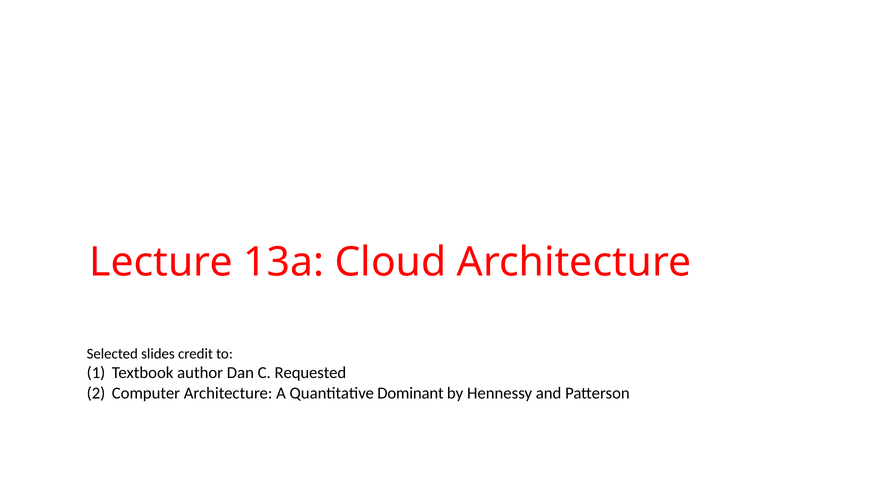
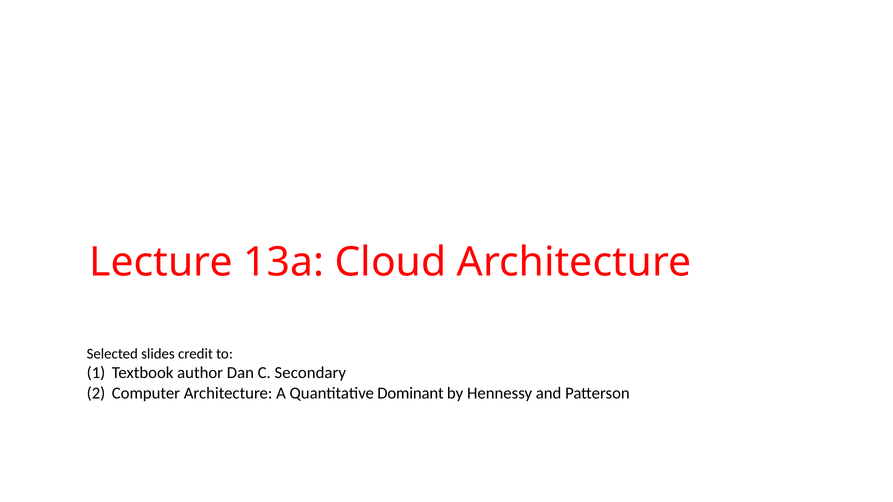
Requested: Requested -> Secondary (310, 373)
